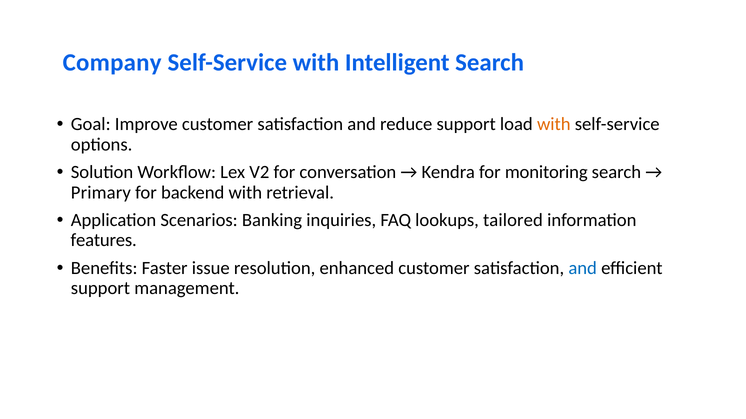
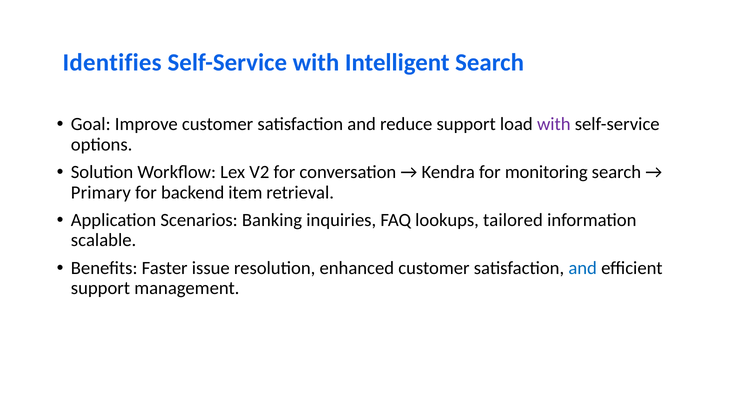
Company: Company -> Identifies (112, 63)
with colour: orange -> purple (554, 124)
backend with: with -> item (245, 193)
features: features -> scalable (104, 241)
